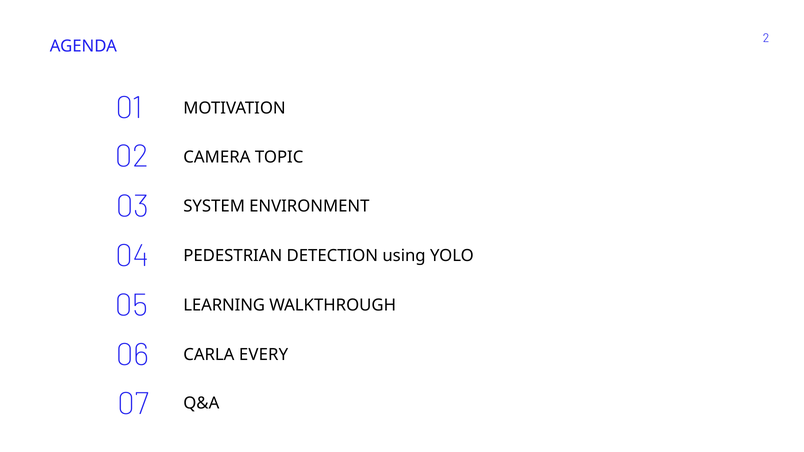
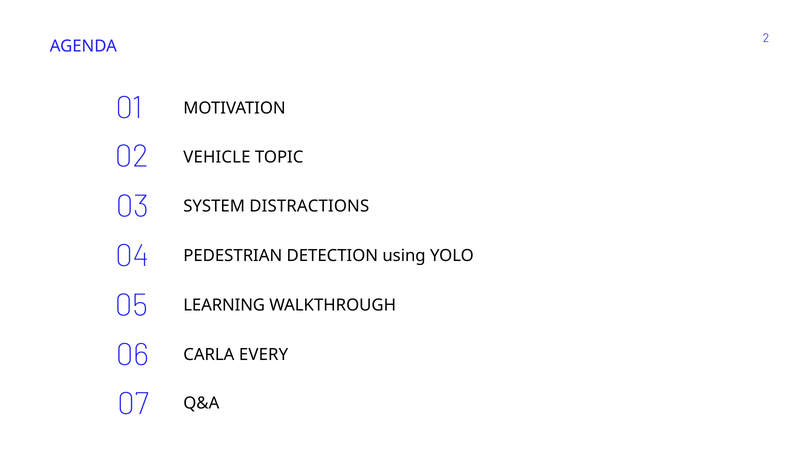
CAMERA: CAMERA -> VEHICLE (217, 157)
ENVIRONMENT: ENVIRONMENT -> DISTRACTIONS (309, 206)
